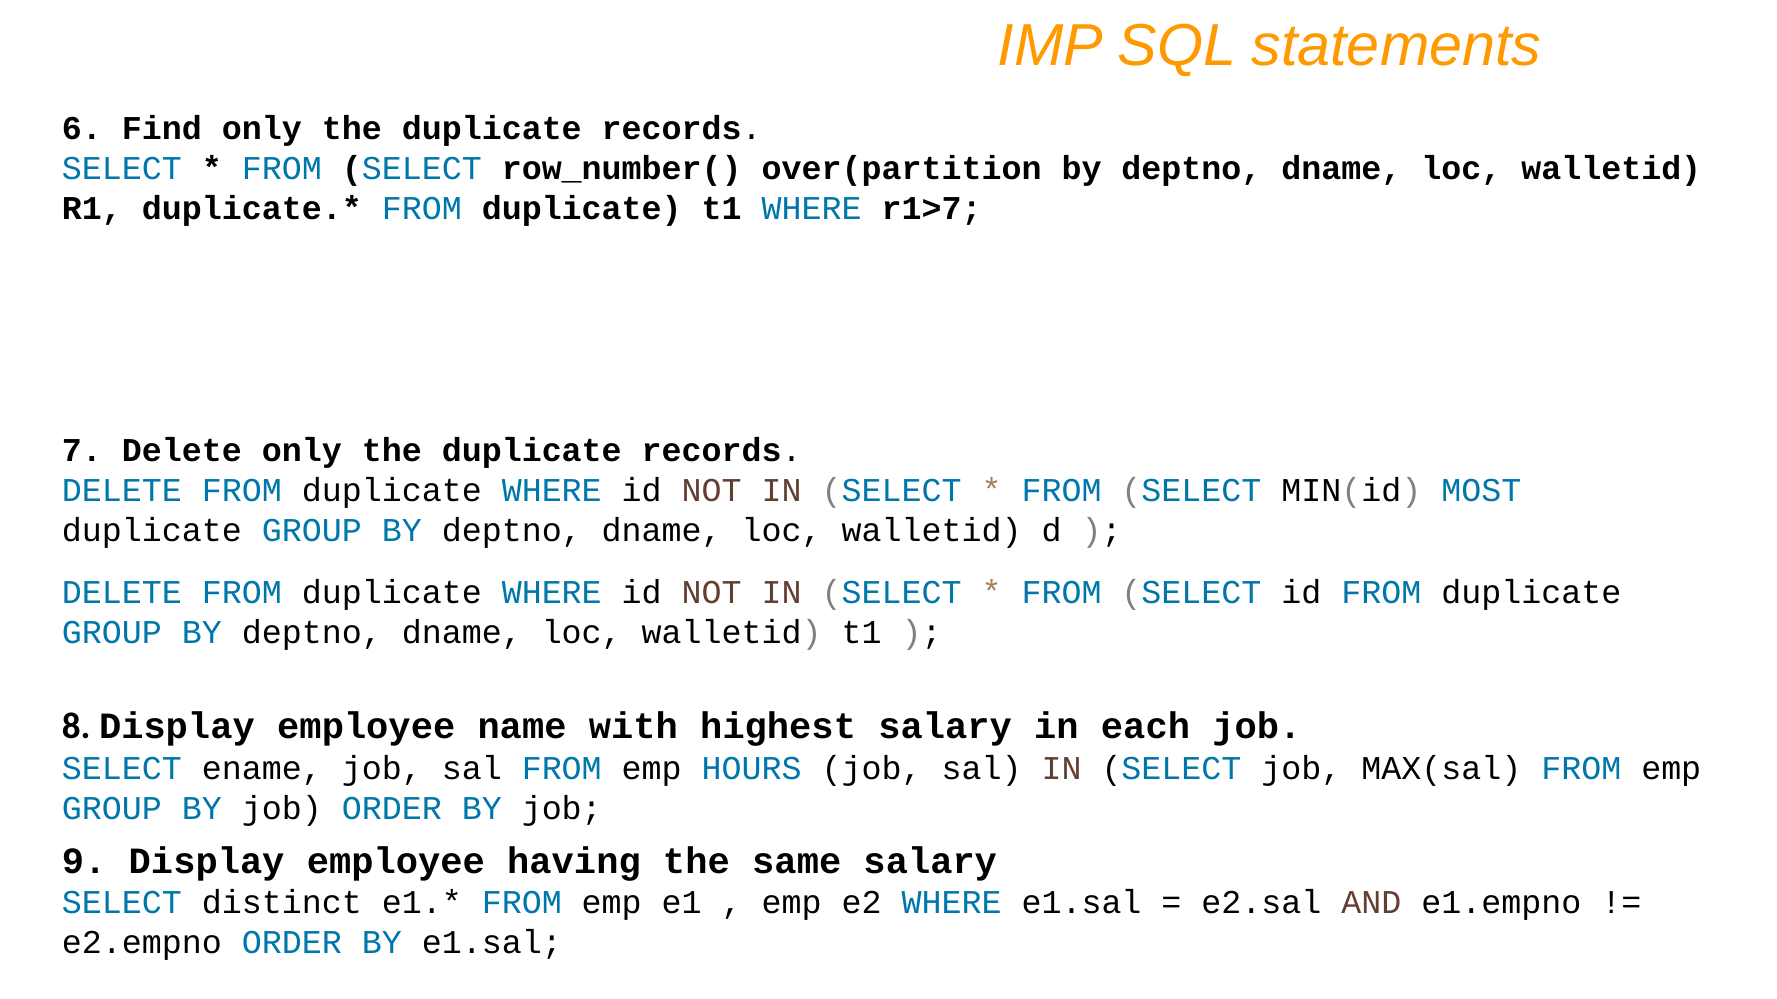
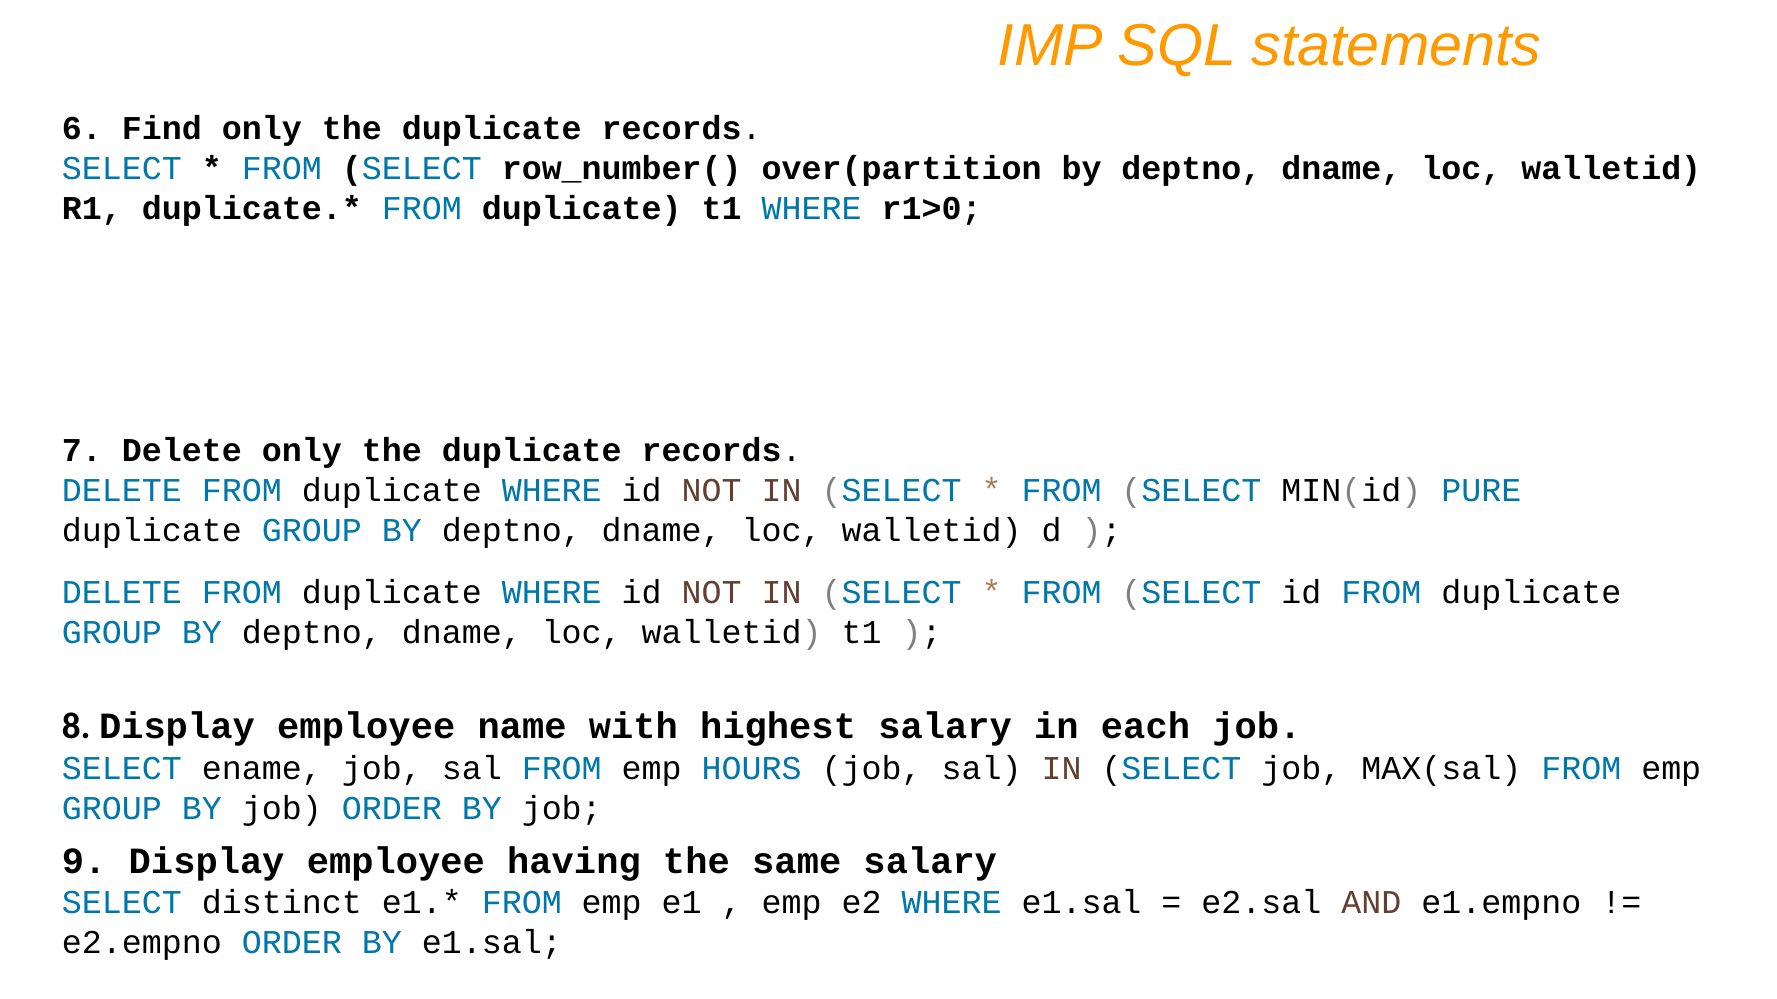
r1>7: r1>7 -> r1>0 (932, 209)
MOST: MOST -> PURE (1481, 491)
